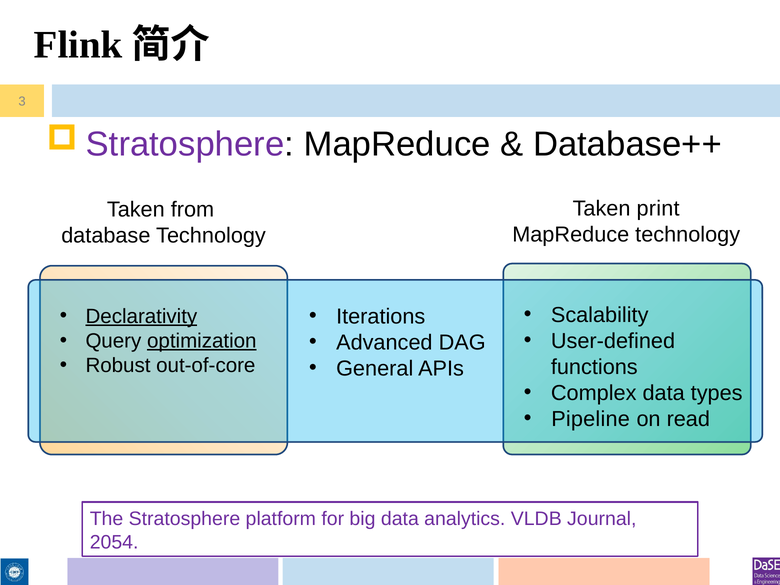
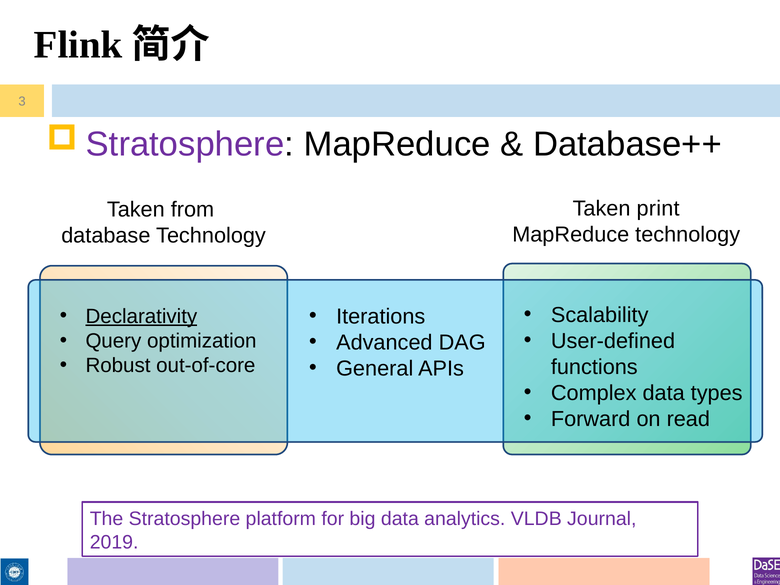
optimization underline: present -> none (202, 341)
Pipeline: Pipeline -> Forward (591, 419)
2054: 2054 -> 2019 (114, 542)
